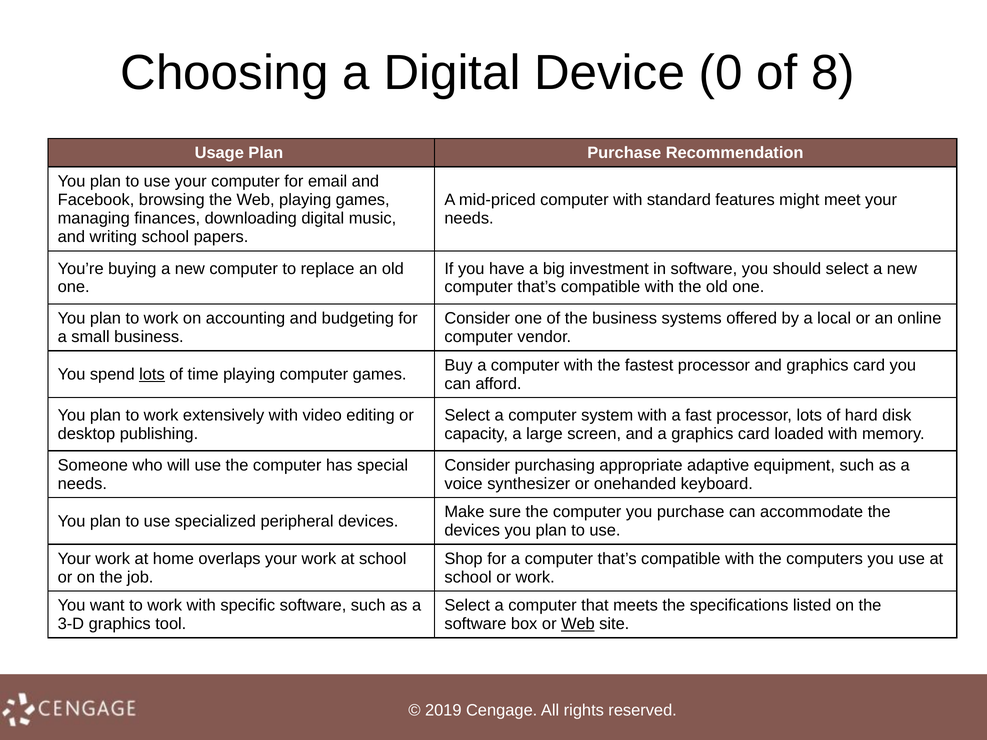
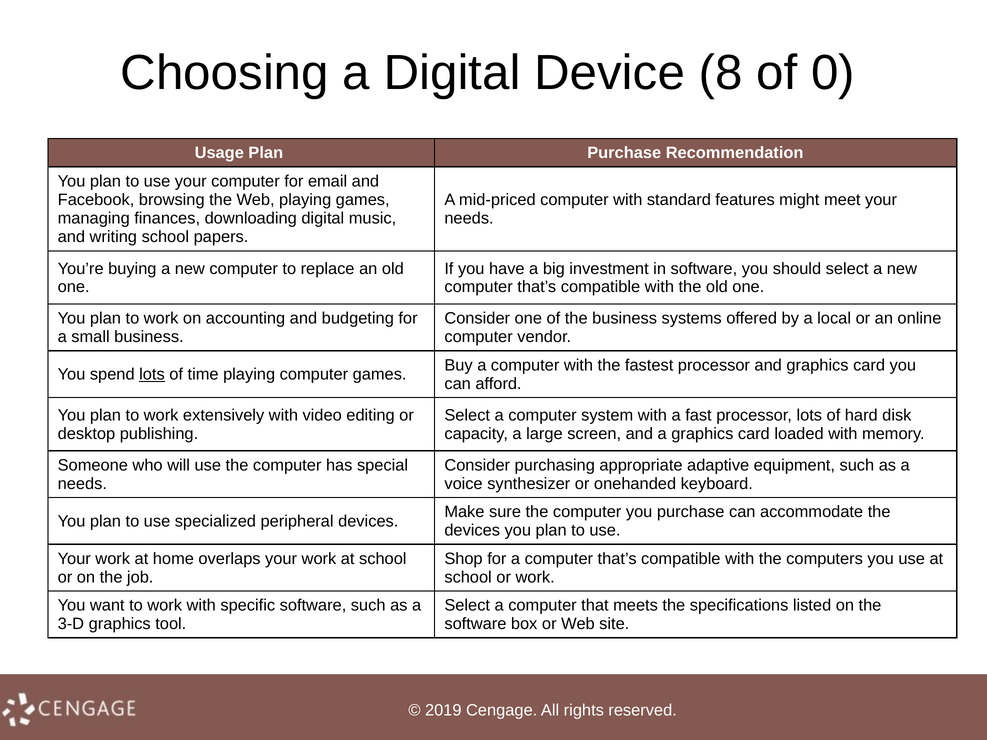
0: 0 -> 8 (721, 73)
8: 8 -> 0 (833, 73)
Web underline: present -> none (578, 624)
